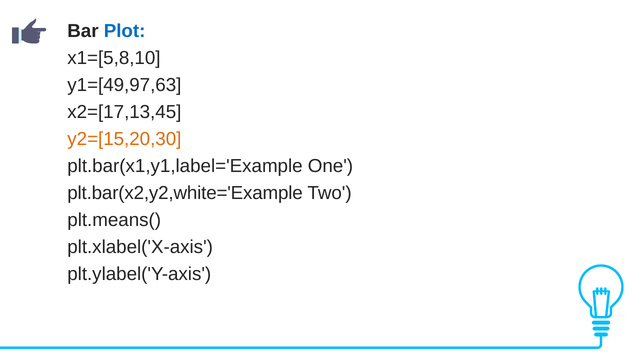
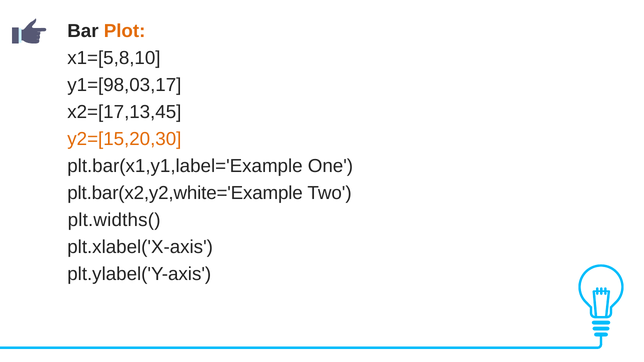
Plot colour: blue -> orange (125, 31)
y1=[49,97,63: y1=[49,97,63 -> y1=[98,03,17 (124, 85)
plt.means(: plt.means( -> plt.widths( (114, 220)
